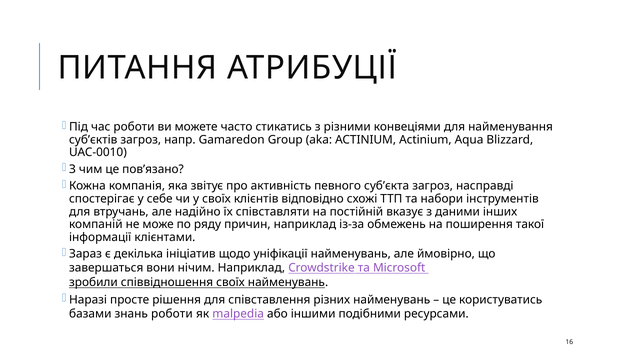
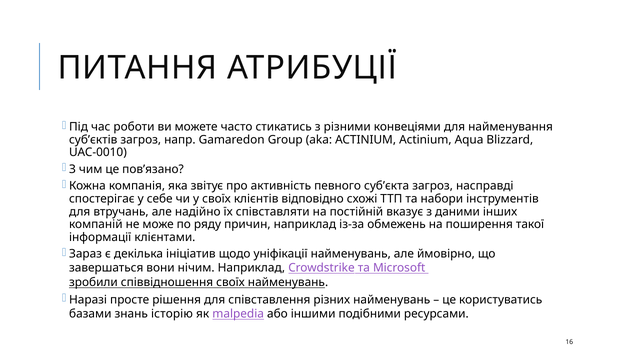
знань роботи: роботи -> історію (172, 314)
